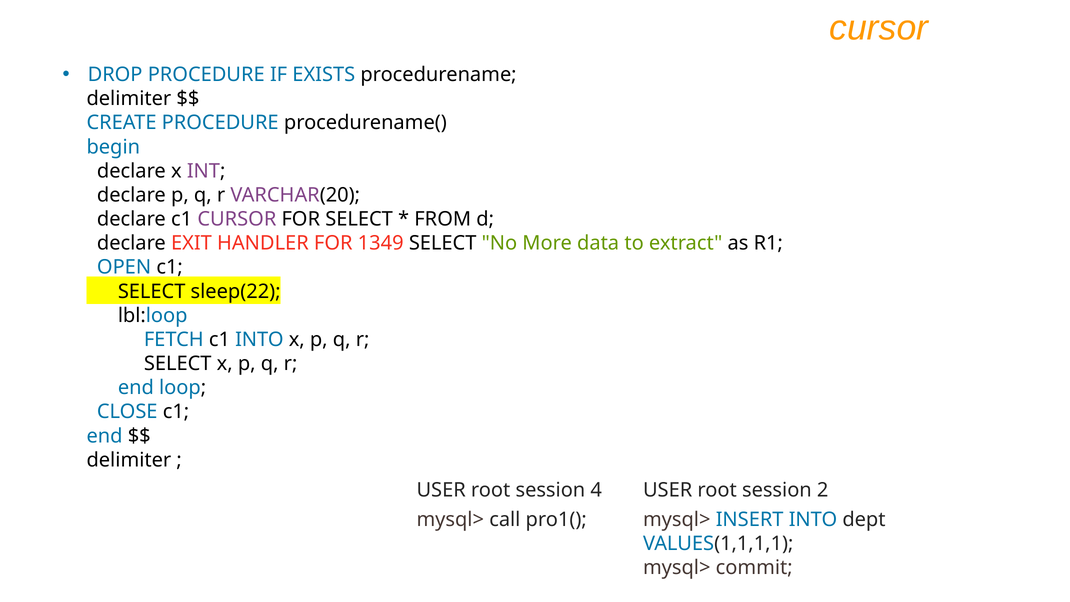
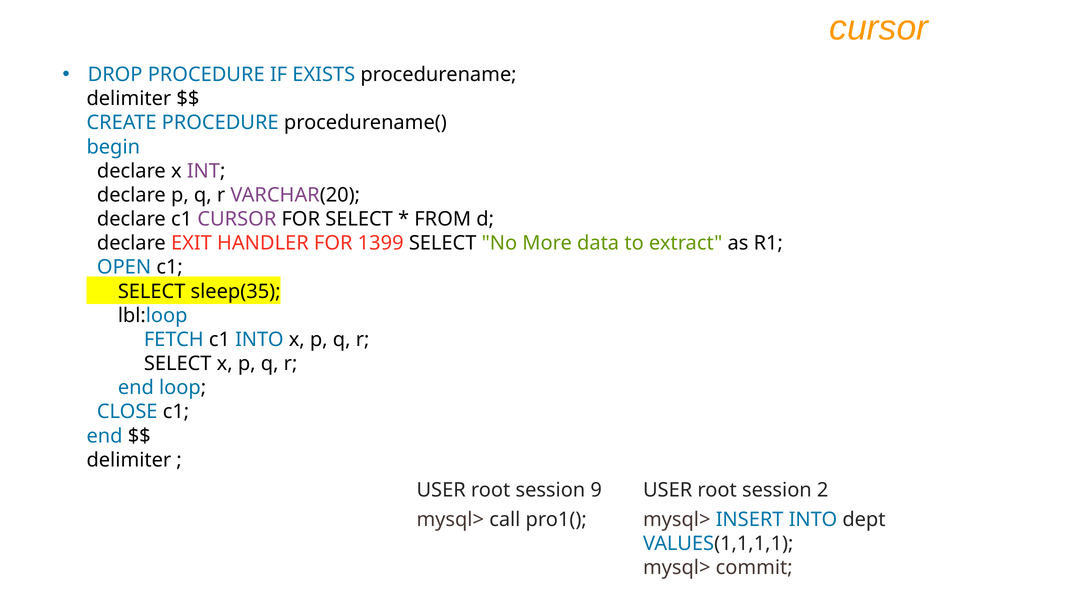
1349: 1349 -> 1399 (381, 243)
sleep(22: sleep(22 -> sleep(35 (236, 291)
4: 4 -> 9 (596, 490)
